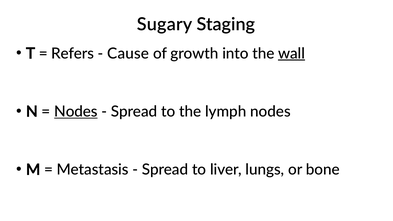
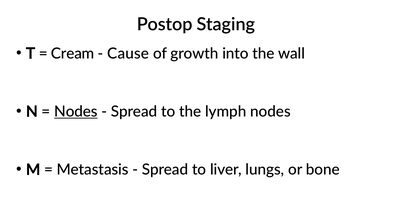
Sugary: Sugary -> Postop (165, 24)
Refers: Refers -> Cream (73, 53)
wall underline: present -> none (292, 53)
